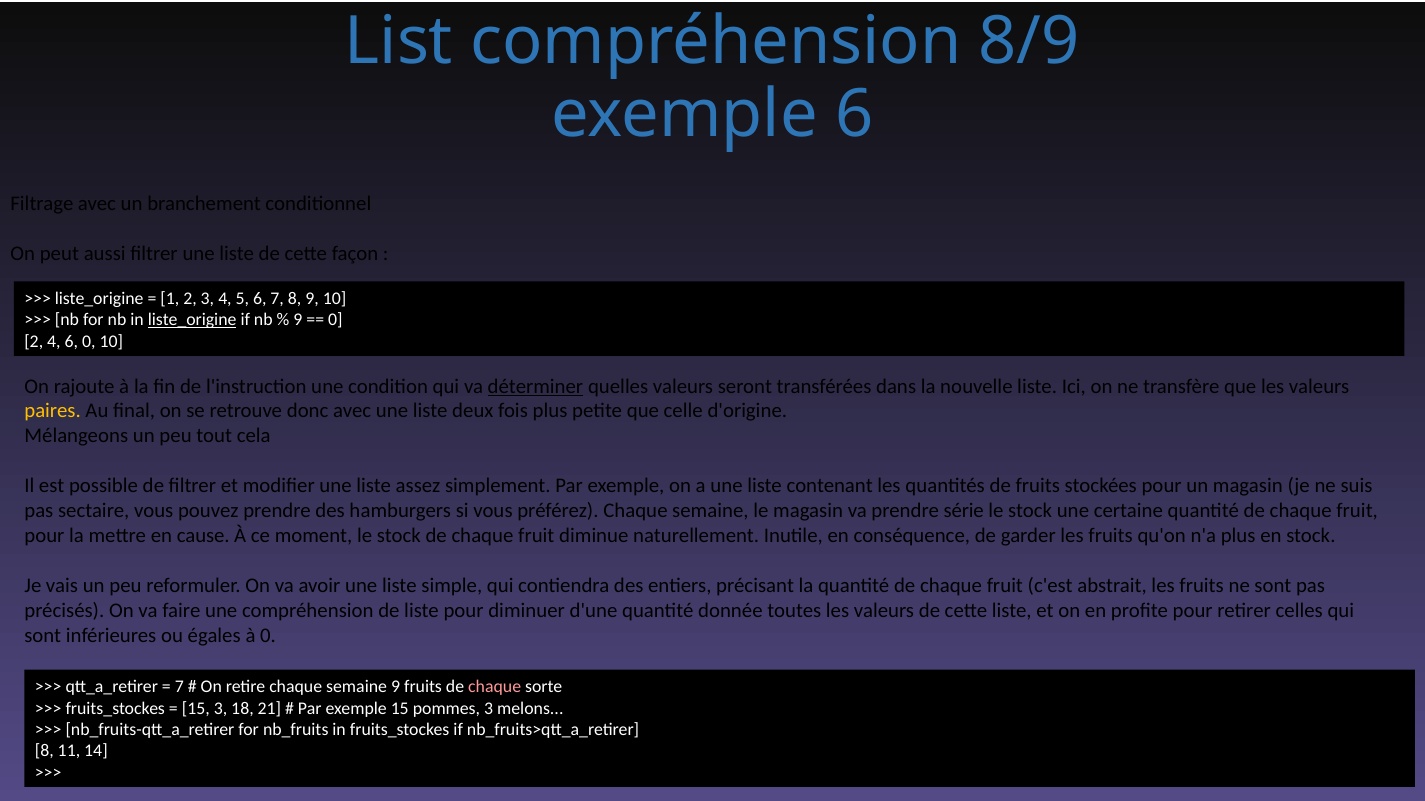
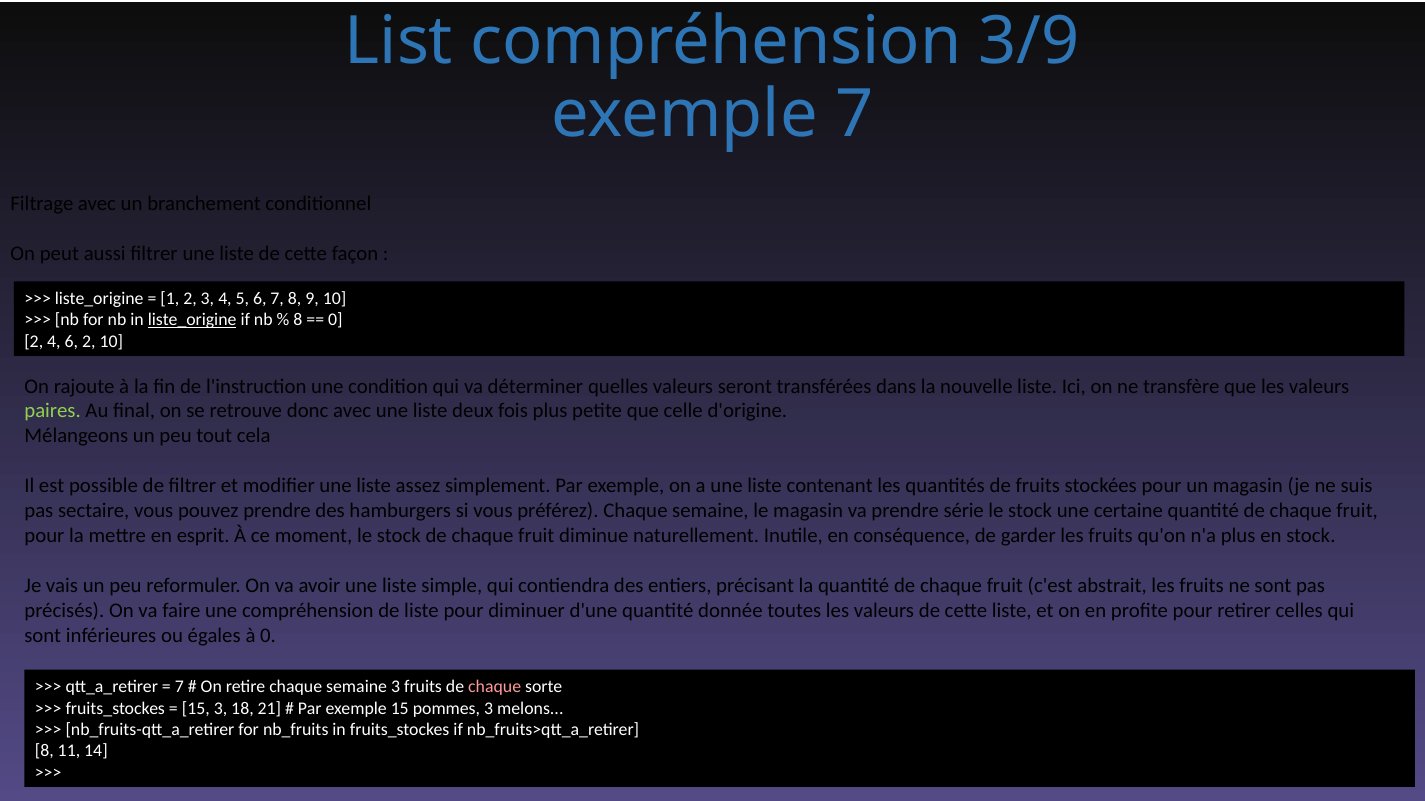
8/9: 8/9 -> 3/9 (1029, 42)
exemple 6: 6 -> 7 (854, 114)
9: 9 -> 8 (298, 320)
6 0: 0 -> 2 (89, 341)
déterminer underline: present -> none (535, 386)
paires colour: yellow -> light green (53, 411)
cause: cause -> esprit (203, 536)
semaine 9: 9 -> 3 (396, 687)
